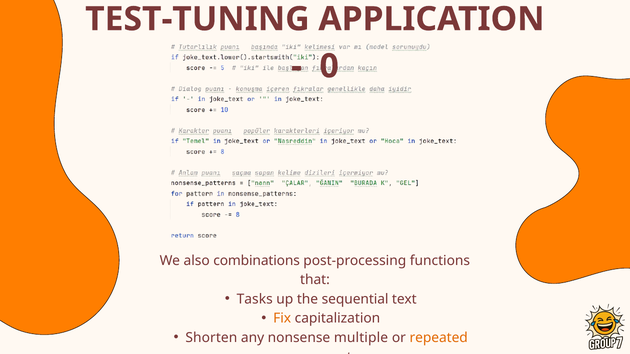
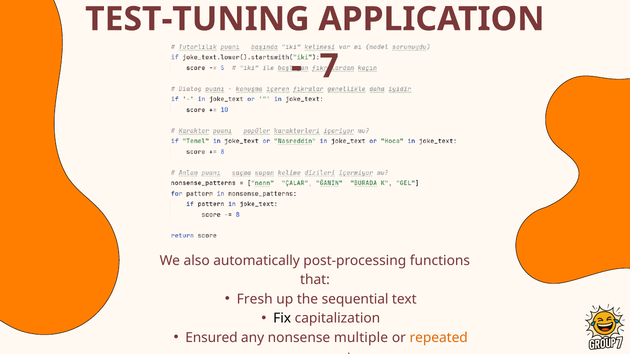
0: 0 -> 7 (329, 66)
combinations: combinations -> automatically (257, 261)
Tasks: Tasks -> Fresh (255, 299)
Fix colour: orange -> black (282, 319)
Shorten: Shorten -> Ensured (211, 338)
